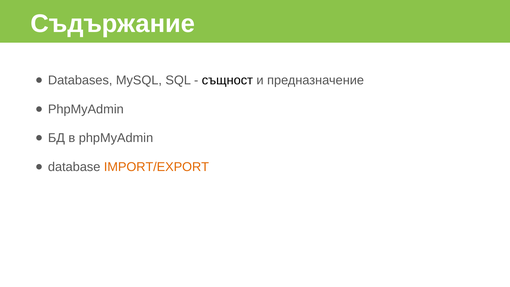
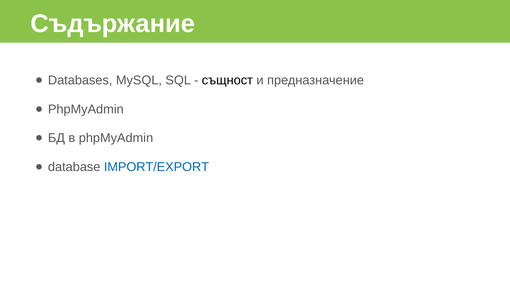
IMPORT/EXPORT colour: orange -> blue (156, 167)
